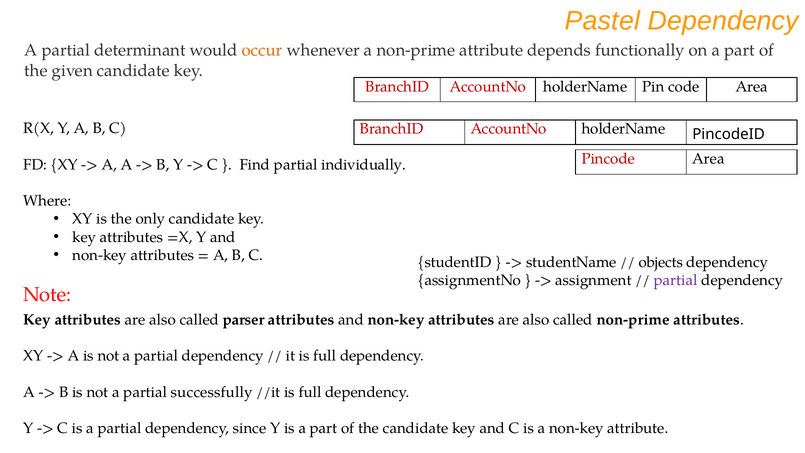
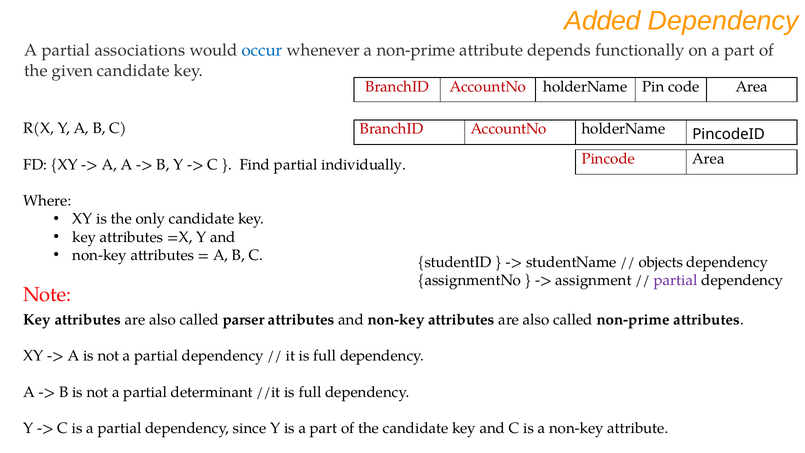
Pastel: Pastel -> Added (603, 21)
determinant: determinant -> associations (140, 50)
occur colour: orange -> blue (262, 50)
successfully: successfully -> determinant (212, 392)
